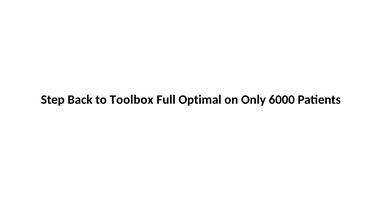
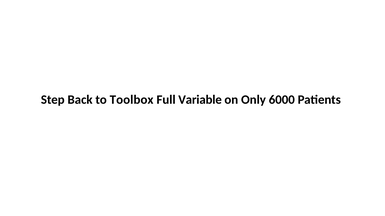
Optimal: Optimal -> Variable (200, 100)
